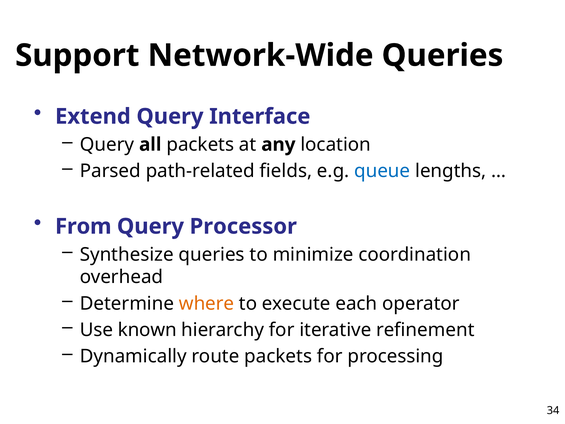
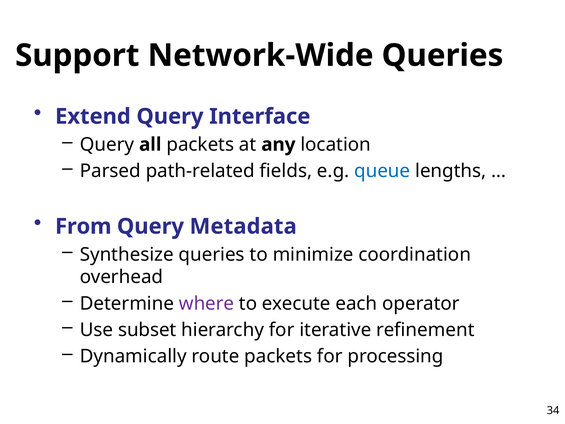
Processor: Processor -> Metadata (243, 226)
where colour: orange -> purple (207, 303)
known: known -> subset (147, 330)
